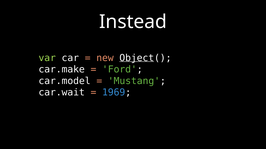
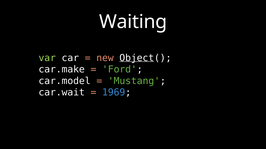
Instead: Instead -> Waiting (133, 22)
